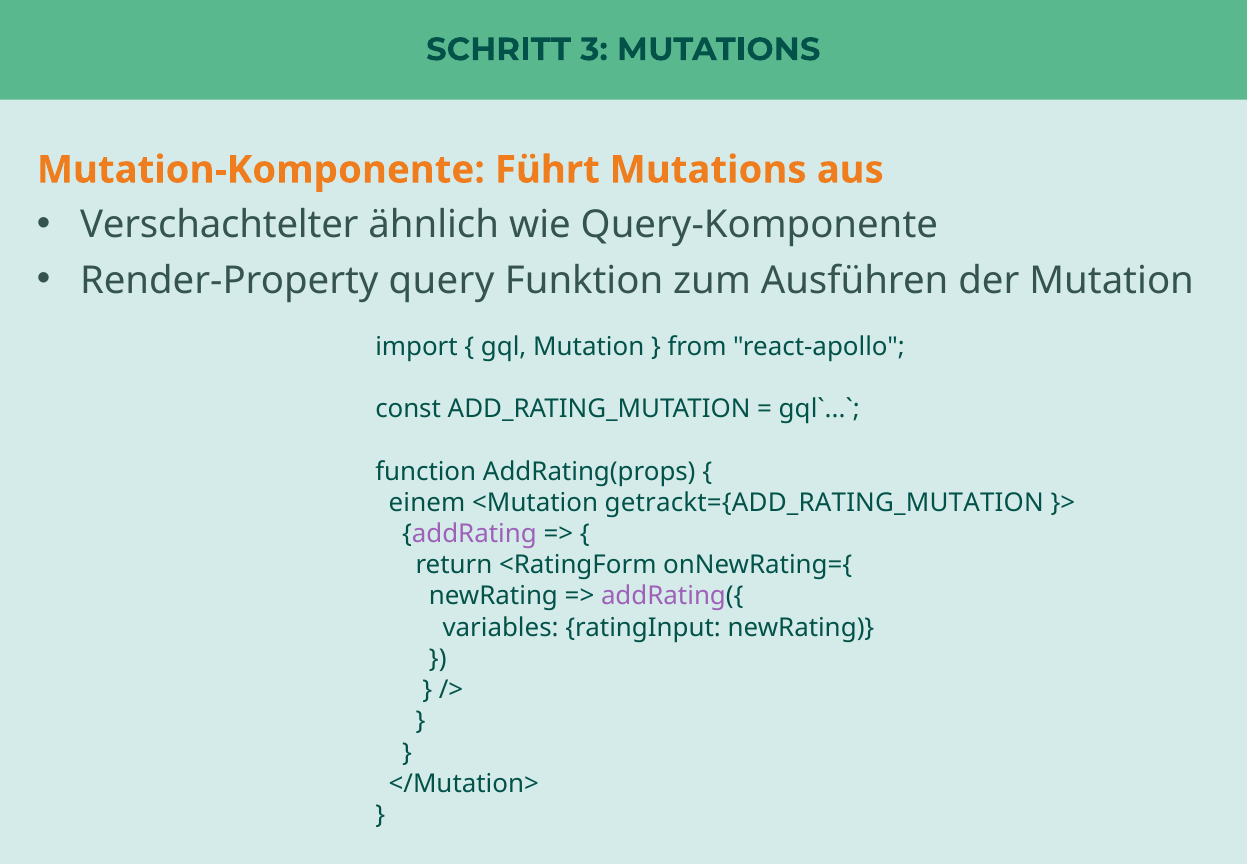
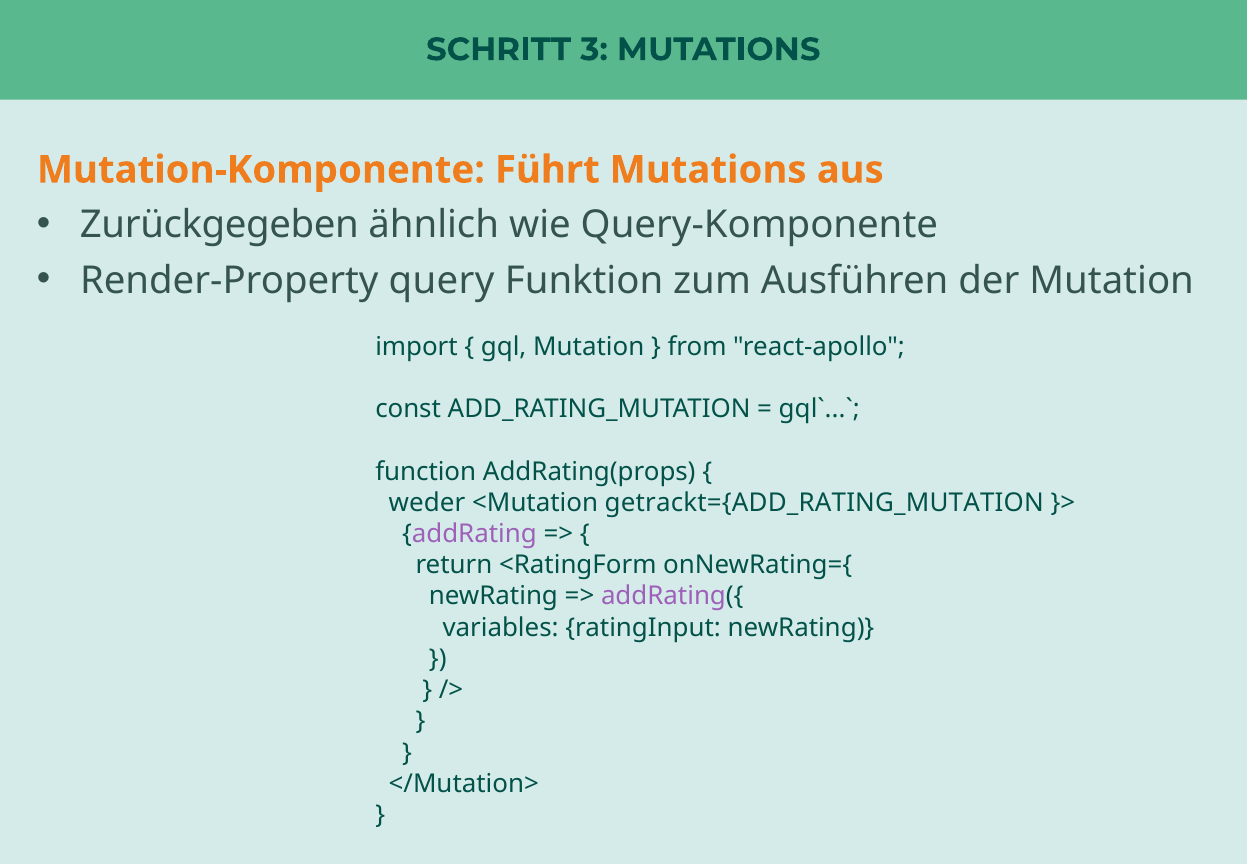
Verschachtelter: Verschachtelter -> Zurückgegeben (219, 225)
einem: einem -> weder (427, 502)
